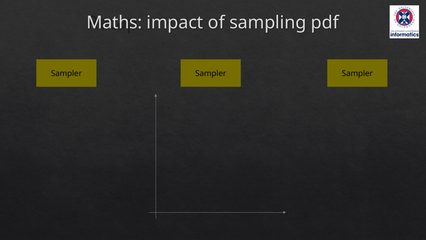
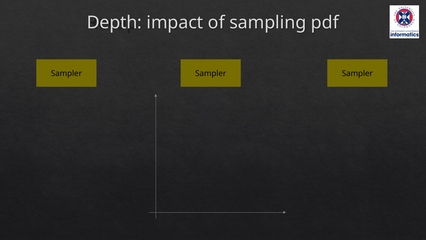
Maths: Maths -> Depth (114, 23)
